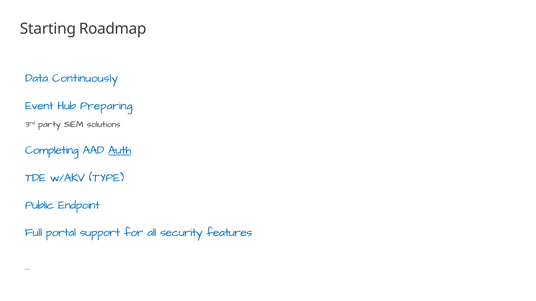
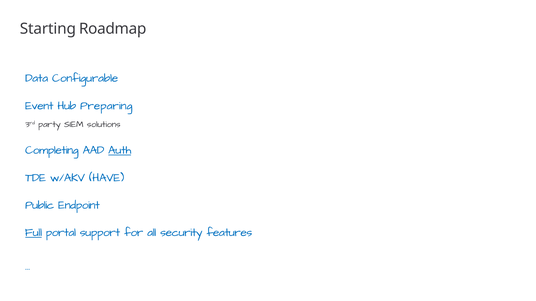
Continuously: Continuously -> Configurable (85, 78)
TYPE: TYPE -> HAVE (107, 178)
Full underline: none -> present (34, 233)
